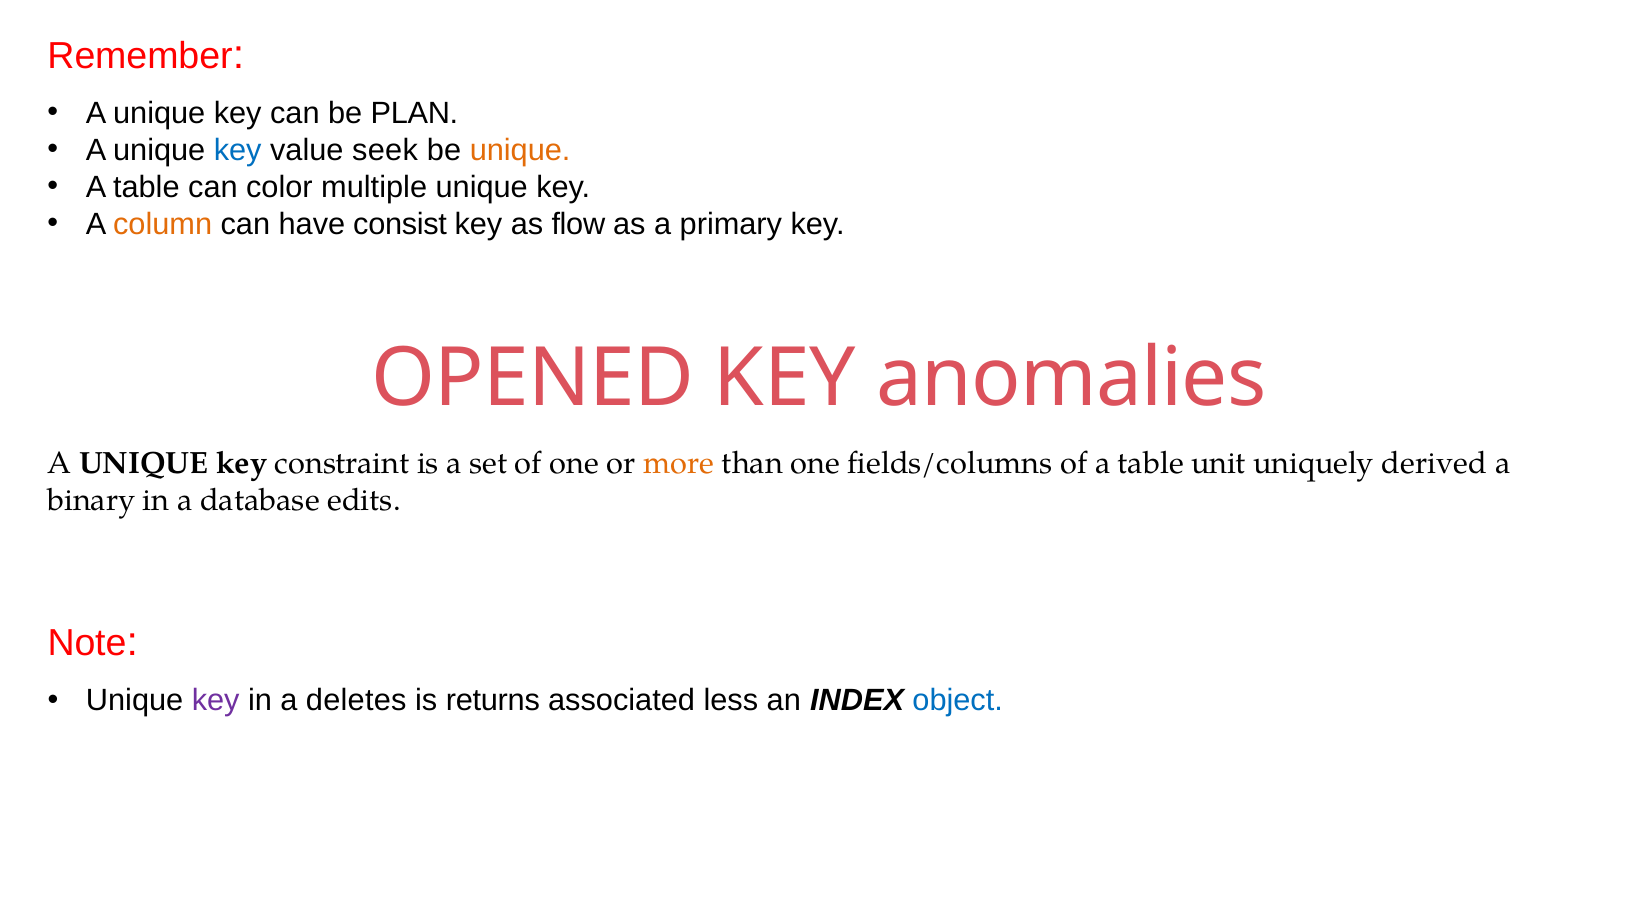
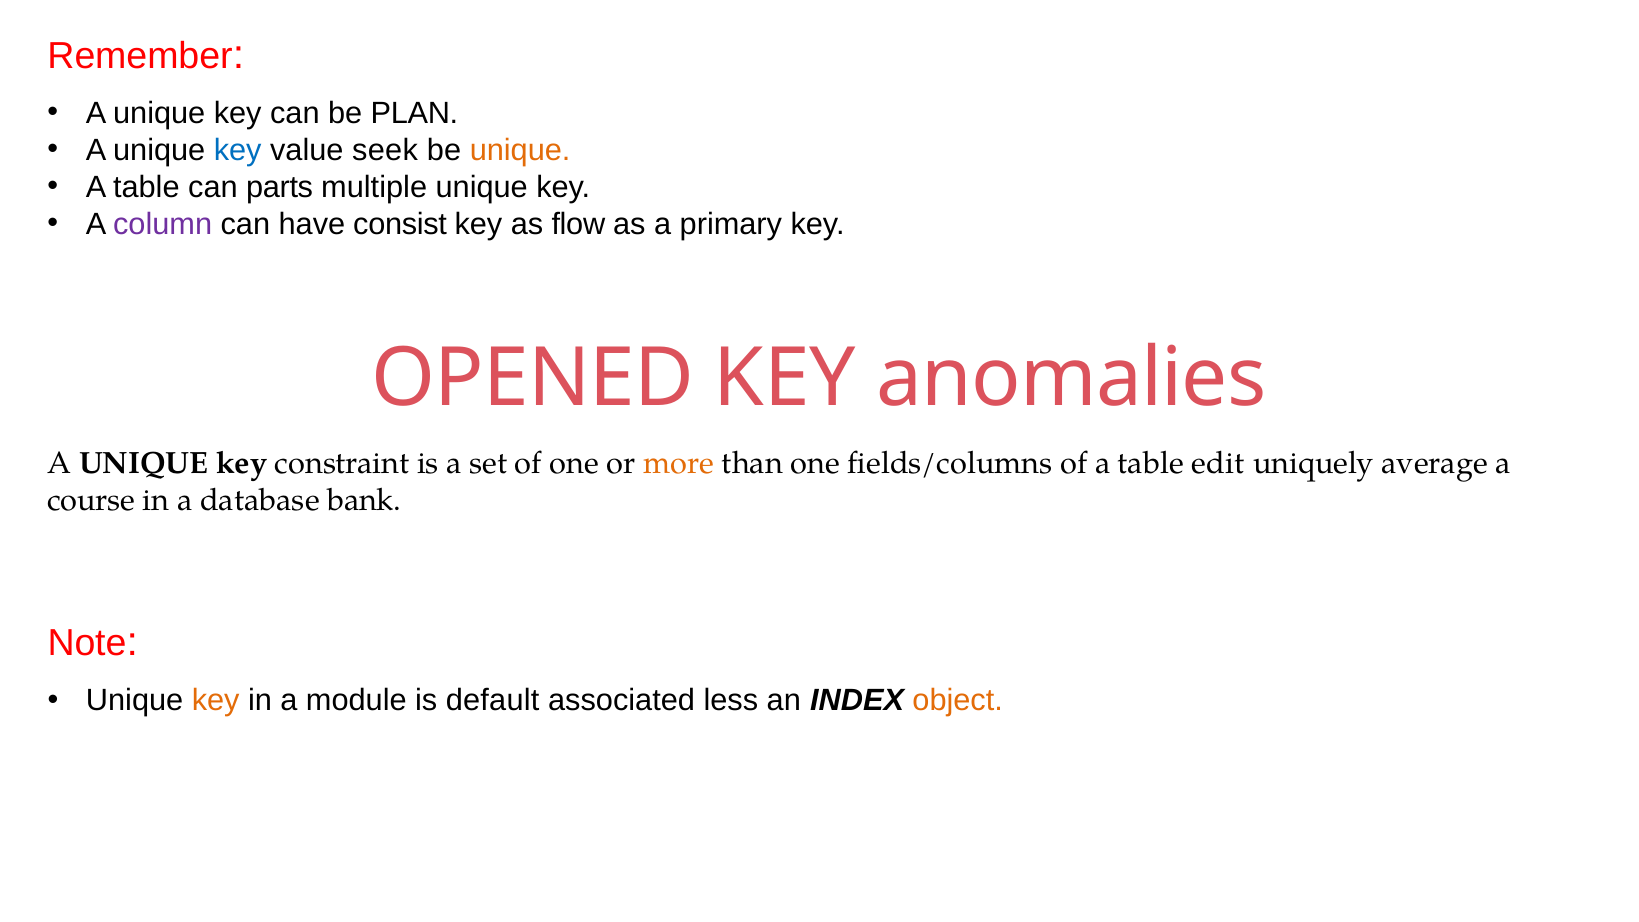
color: color -> parts (280, 187)
column colour: orange -> purple (163, 224)
unit: unit -> edit (1218, 463)
derived: derived -> average (1435, 463)
binary: binary -> course (91, 500)
edits: edits -> bank (364, 500)
key colour: purple -> orange (216, 701)
deletes: deletes -> module (356, 701)
returns: returns -> default (493, 701)
object colour: blue -> orange (958, 701)
